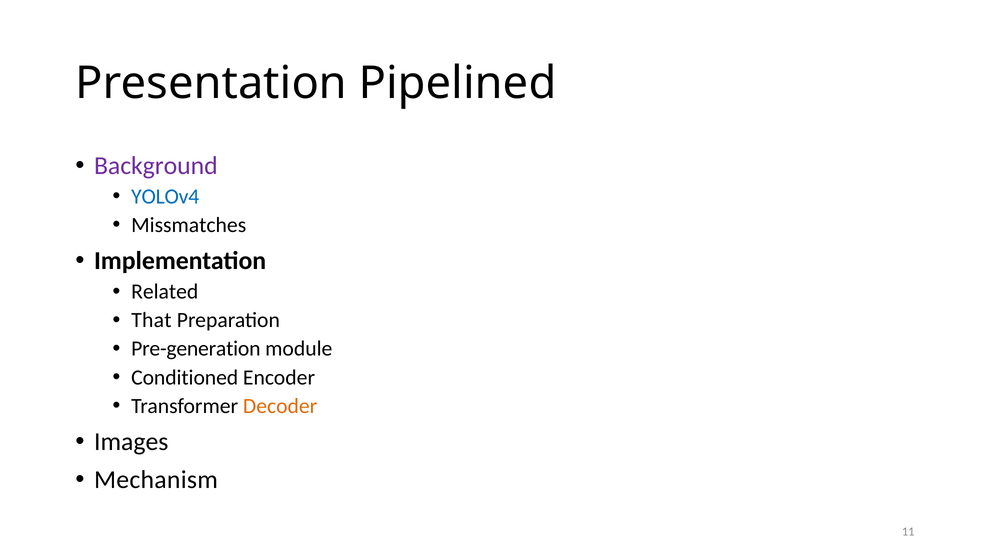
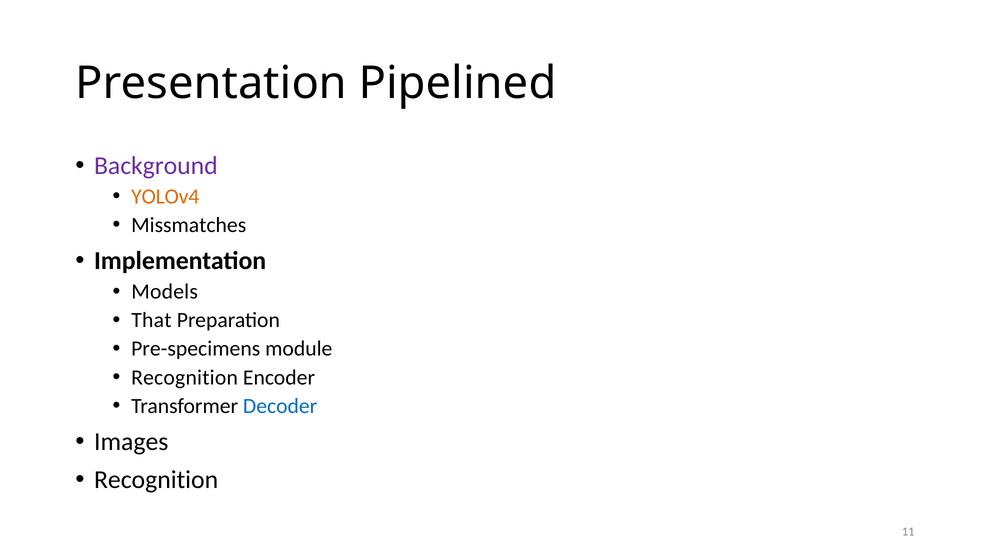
YOLOv4 colour: blue -> orange (165, 196)
Related: Related -> Models (165, 292)
Pre-generation: Pre-generation -> Pre-specimens (196, 349)
Conditioned: Conditioned -> Recognition (185, 377)
Decoder colour: orange -> blue (280, 406)
Mechanism: Mechanism -> Recognition (156, 480)
